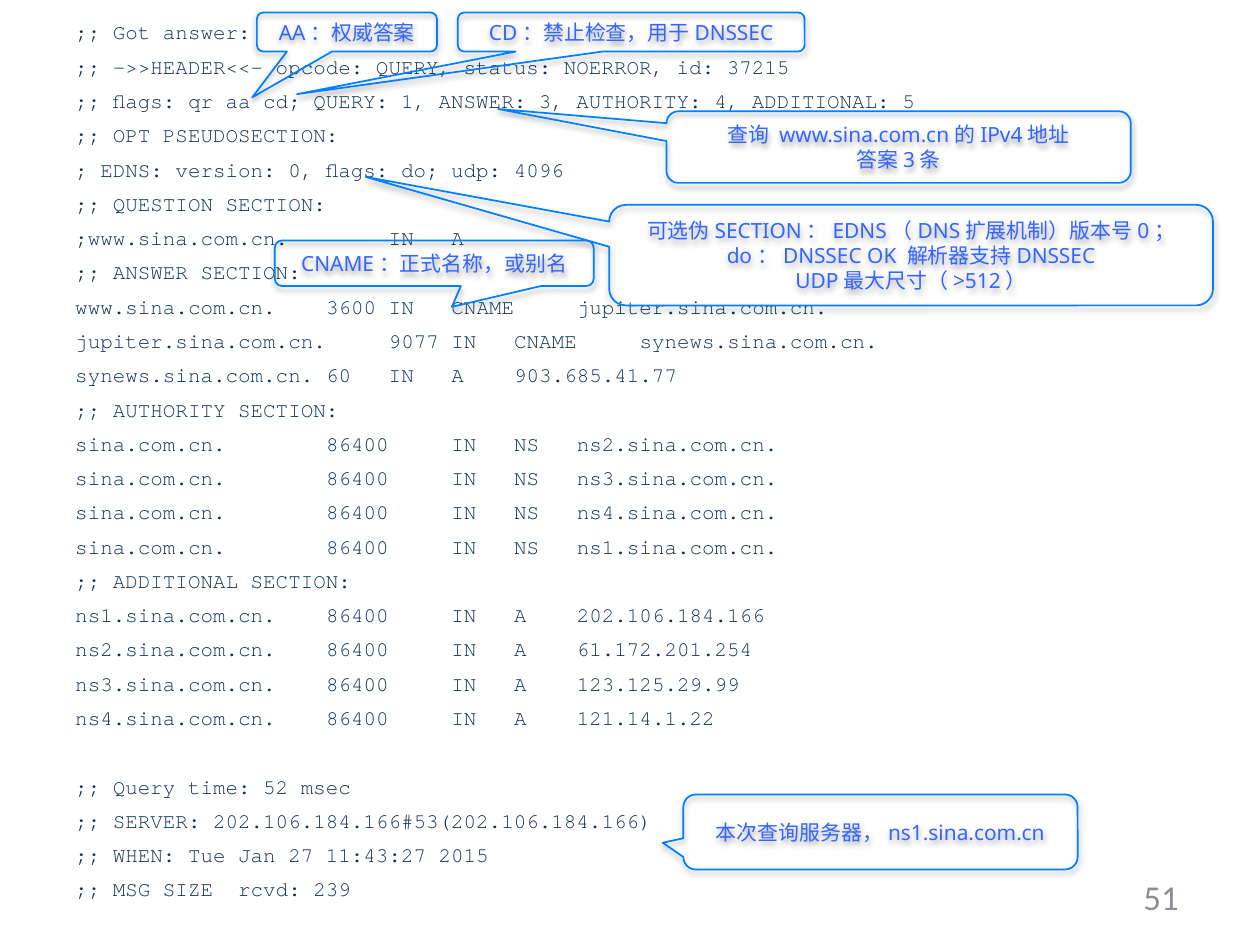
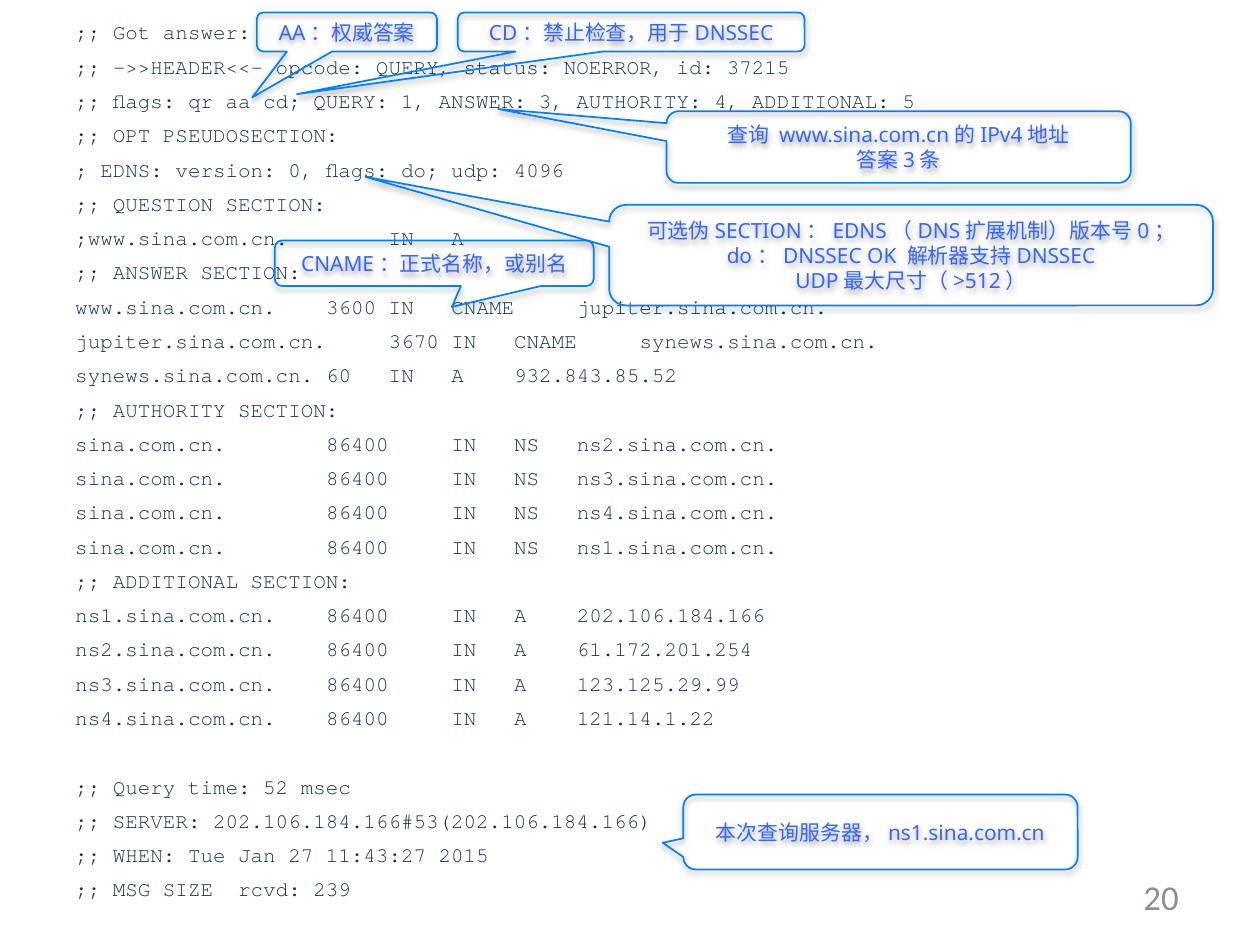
9077: 9077 -> 3670 (414, 341)
903.685.41.77: 903.685.41.77 -> 932.843.85.52 (596, 376)
51: 51 -> 20 (1161, 899)
